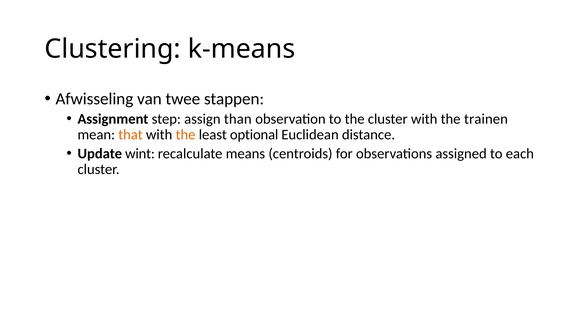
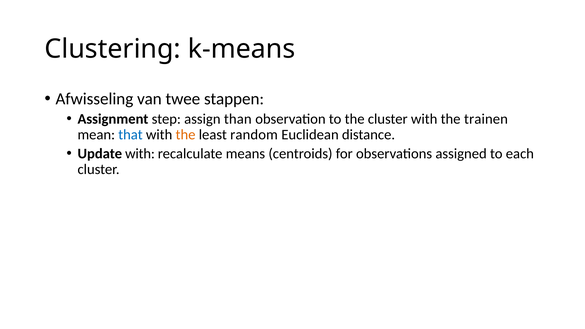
that colour: orange -> blue (130, 135)
optional: optional -> random (254, 135)
Update wint: wint -> with (140, 154)
